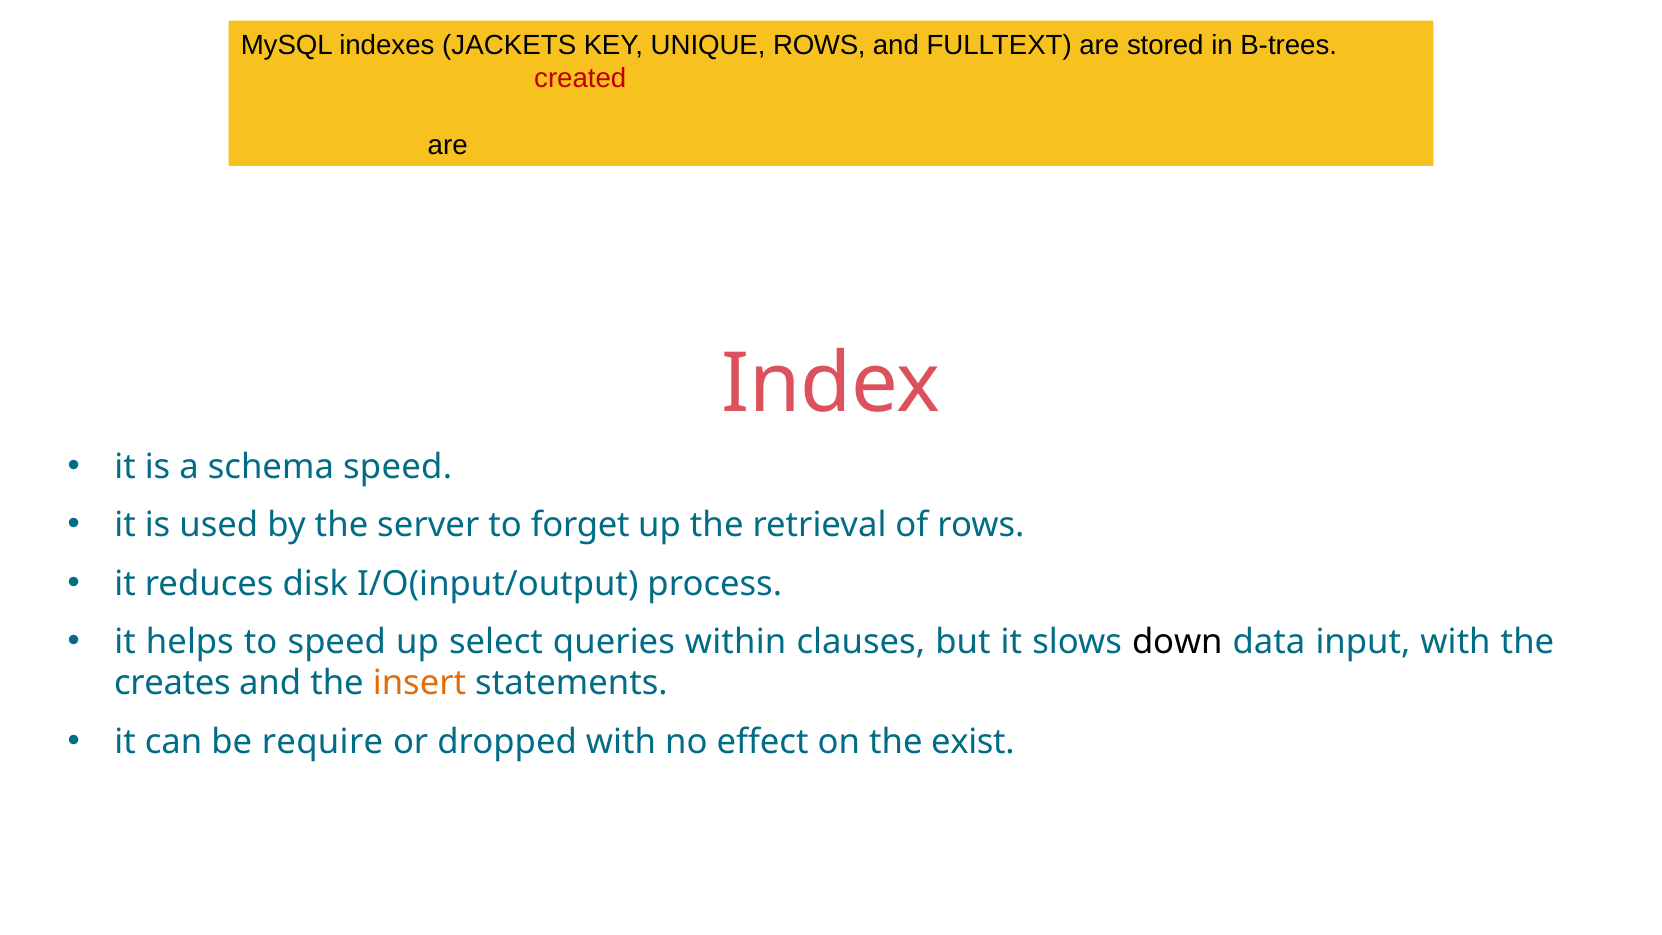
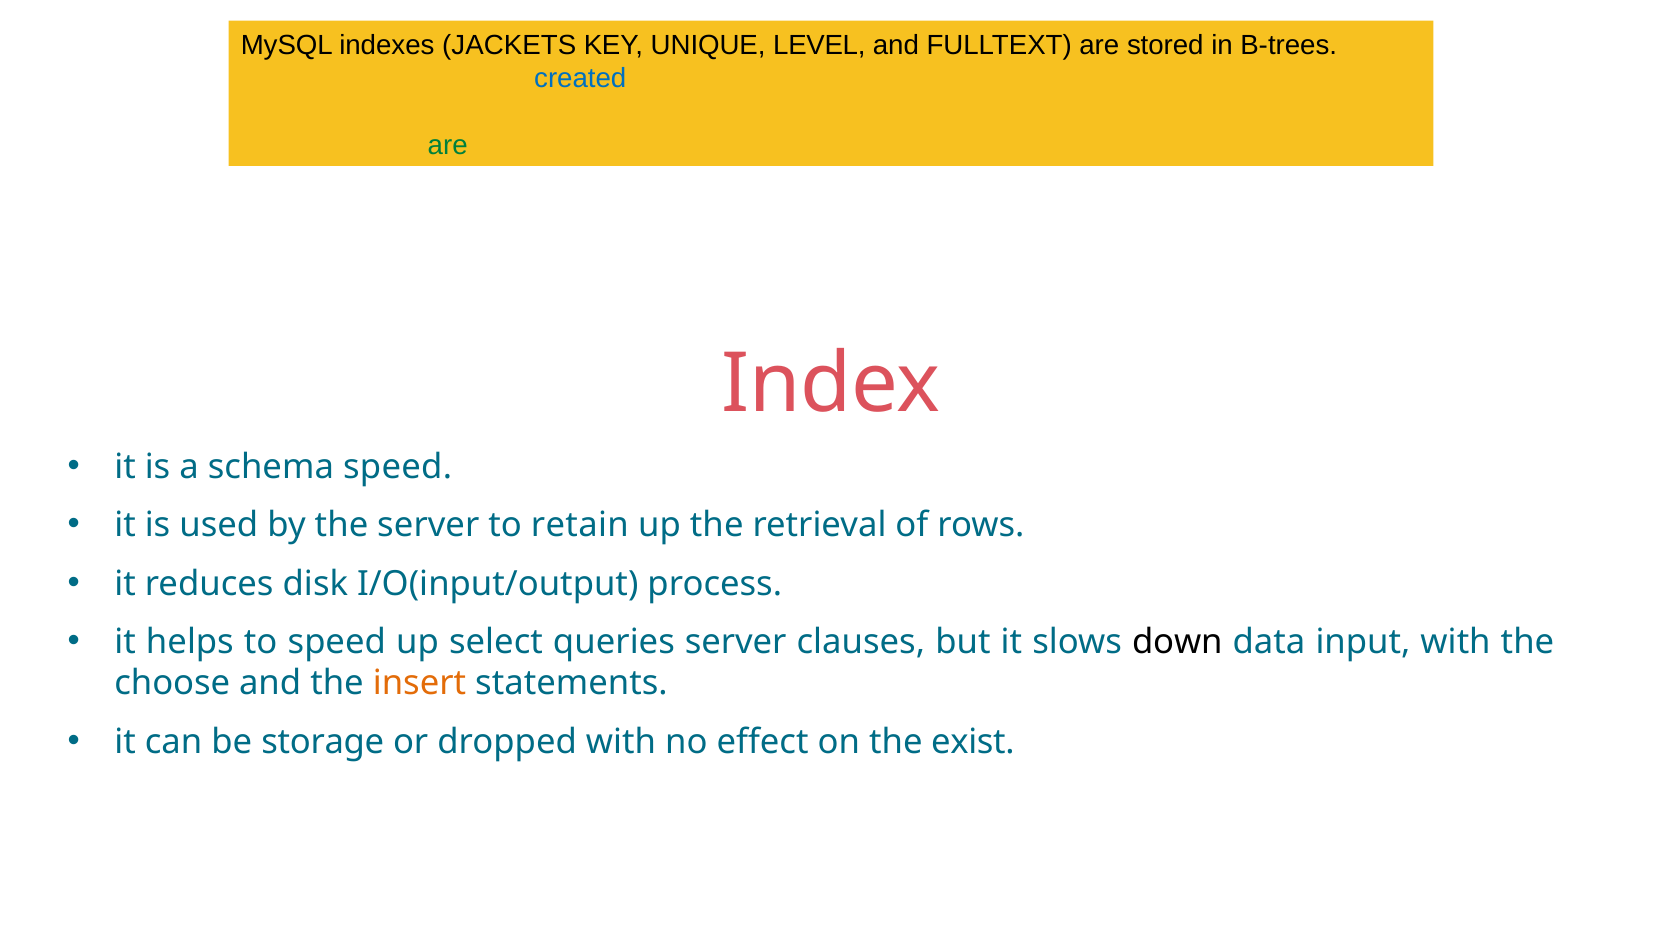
UNIQUE ROWS: ROWS -> LEVEL (819, 45)
created colour: red -> blue (580, 79)
are colour: black -> green (448, 145)
forget: forget -> retain (580, 525)
queries within: within -> server (736, 642)
creates: creates -> choose (172, 683)
require: require -> storage (323, 741)
